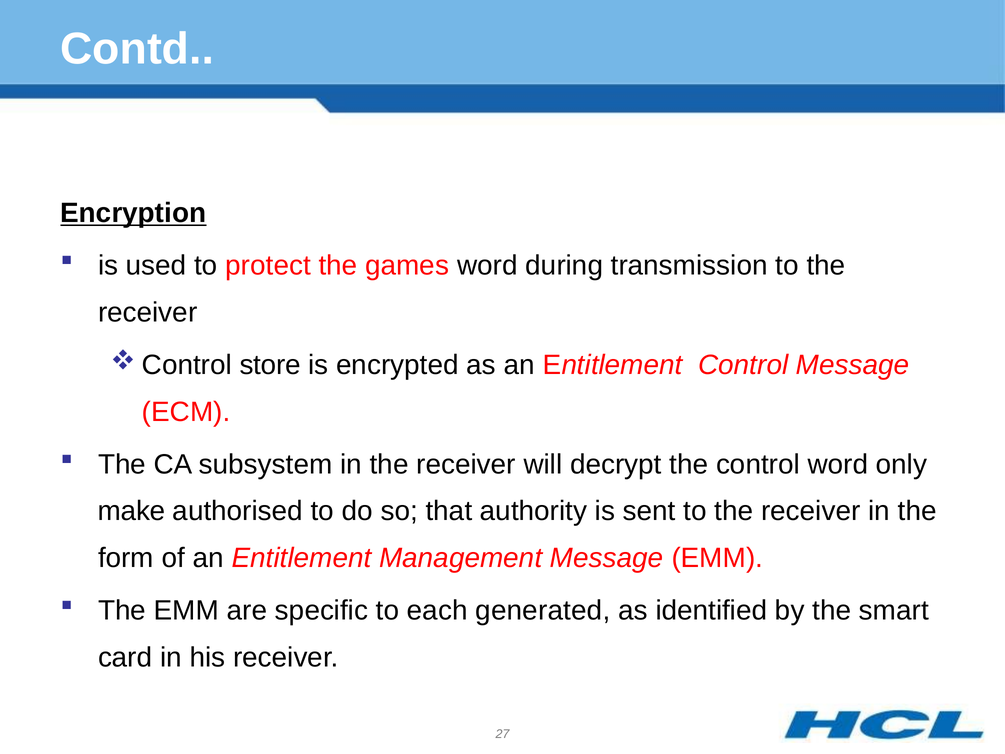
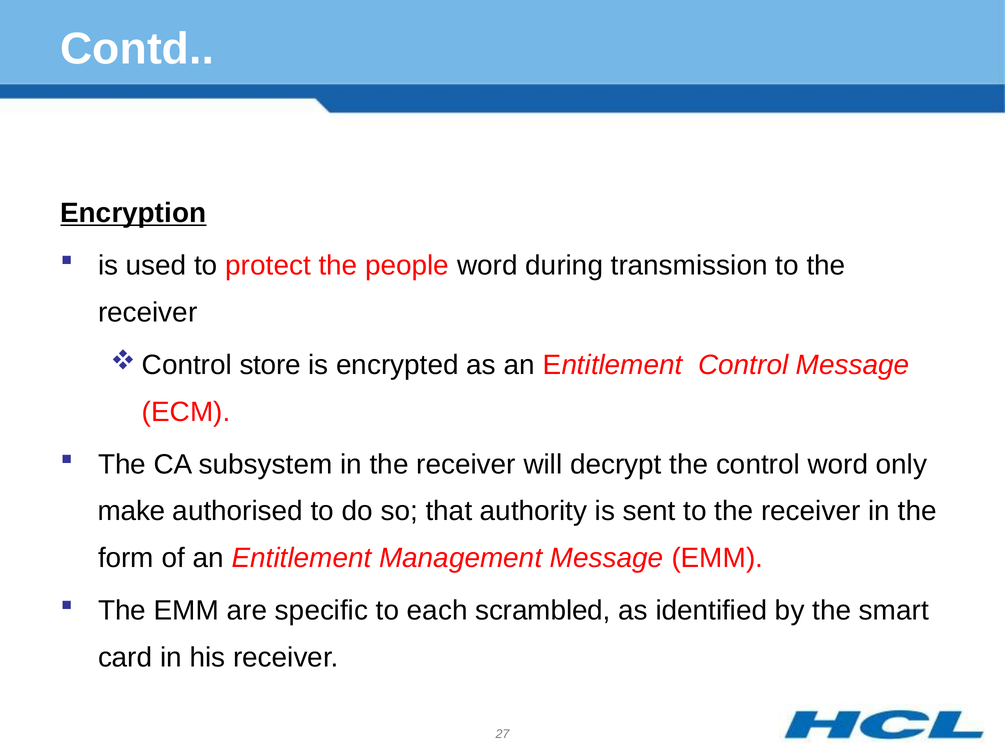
games: games -> people (407, 265)
generated: generated -> scrambled (543, 610)
